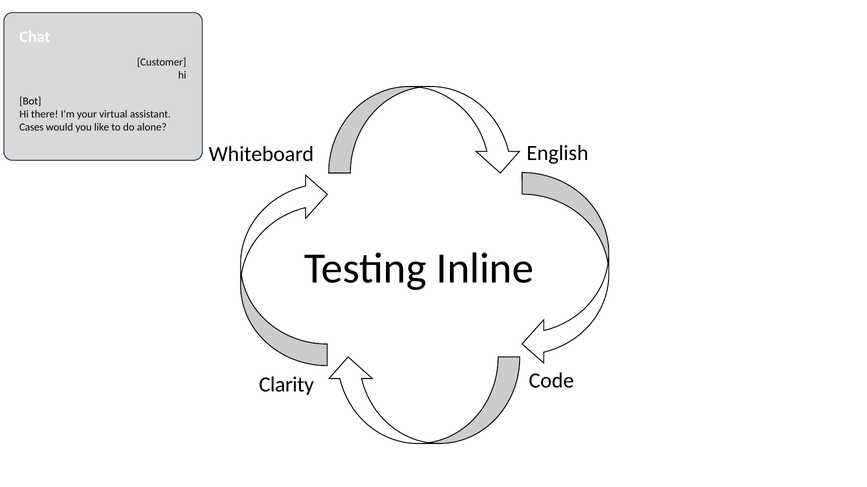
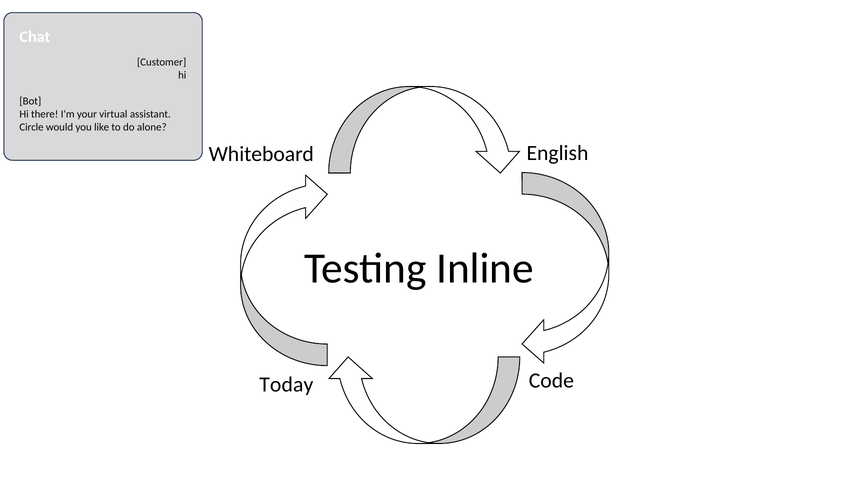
Cases: Cases -> Circle (32, 127)
Clarity: Clarity -> Today (286, 385)
